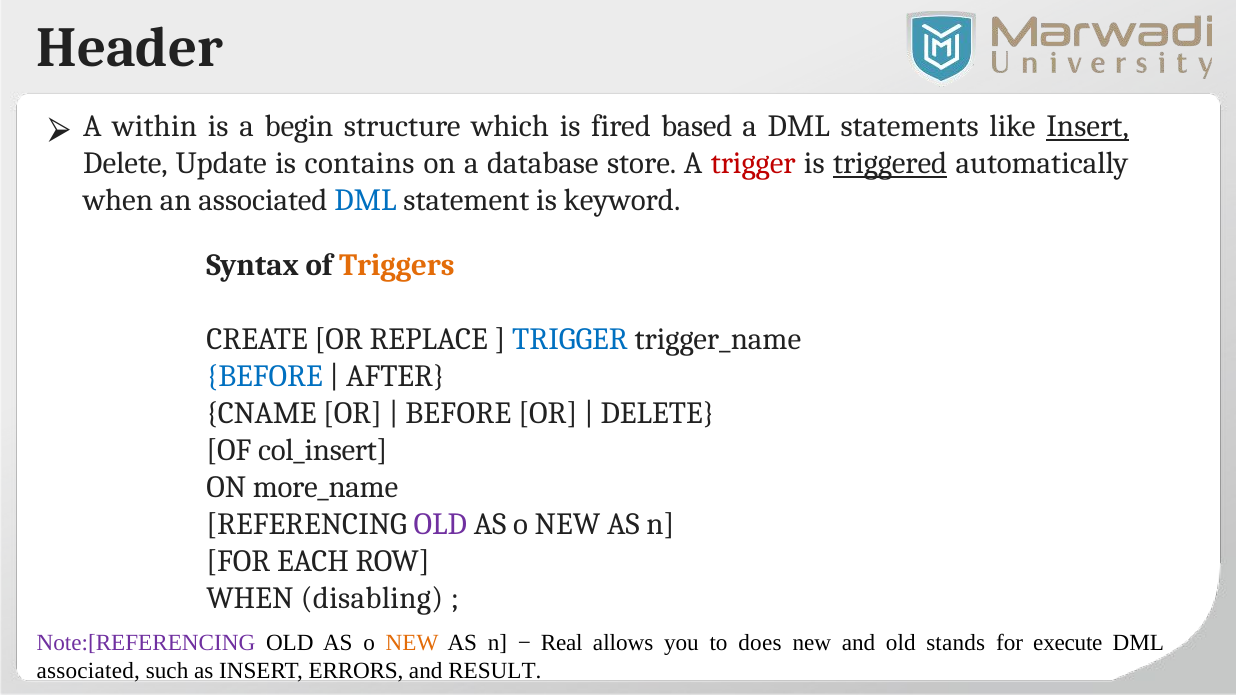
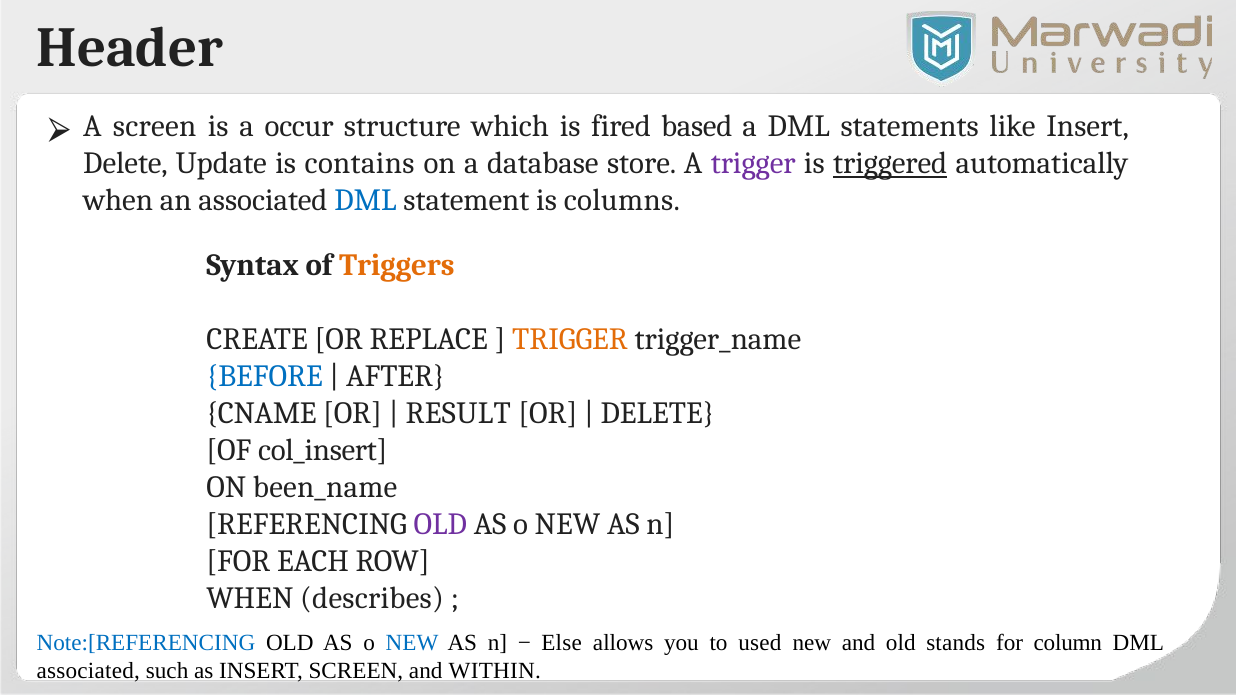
A within: within -> screen (155, 127)
begin: begin -> occur (299, 127)
Insert underline: present -> none (1088, 127)
trigger colour: red -> purple (753, 164)
keyword: keyword -> columns (622, 201)
TRIGGER colour: blue -> orange (570, 339)
BEFORE: BEFORE -> RESULT (458, 413)
more_name: more_name -> been_name (325, 488)
disabling: disabling -> describes (372, 599)
Note:[REFERENCING colour: purple -> blue (146, 643)
NEW colour: orange -> blue (412, 643)
Real: Real -> Else (562, 643)
does: does -> used (760, 643)
execute: execute -> column (1068, 643)
INSERT ERRORS: ERRORS -> SCREEN (356, 671)
RESULT: RESULT -> WITHIN (495, 671)
